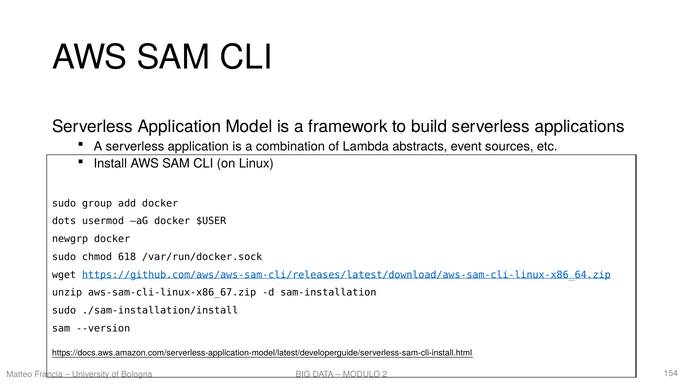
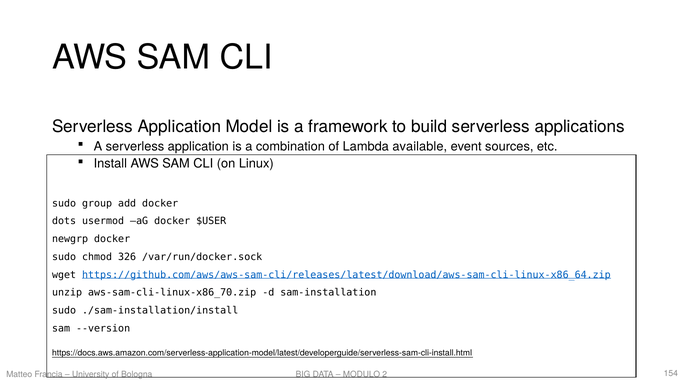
abstracts: abstracts -> available (420, 146)
618: 618 -> 326 (127, 257)
aws-sam-cli-linux-x86_67.zip: aws-sam-cli-linux-x86_67.zip -> aws-sam-cli-linux-x86_70.zip (172, 293)
